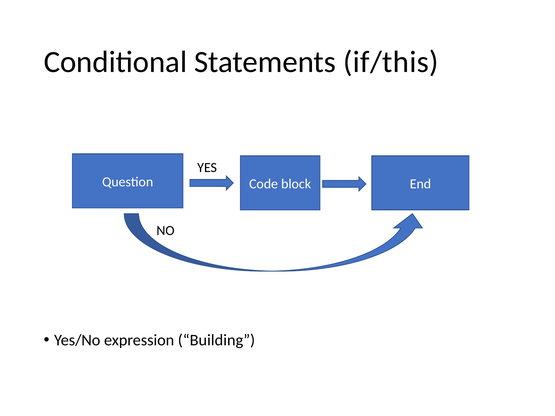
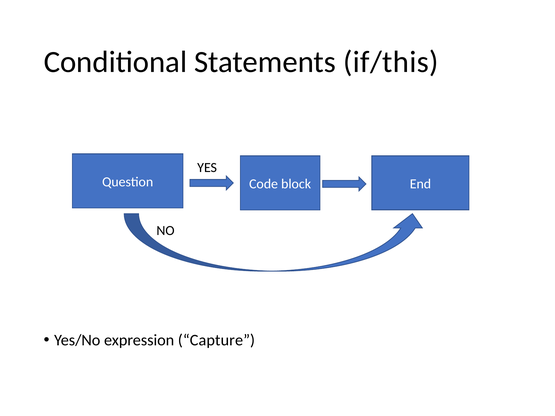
Building: Building -> Capture (216, 340)
